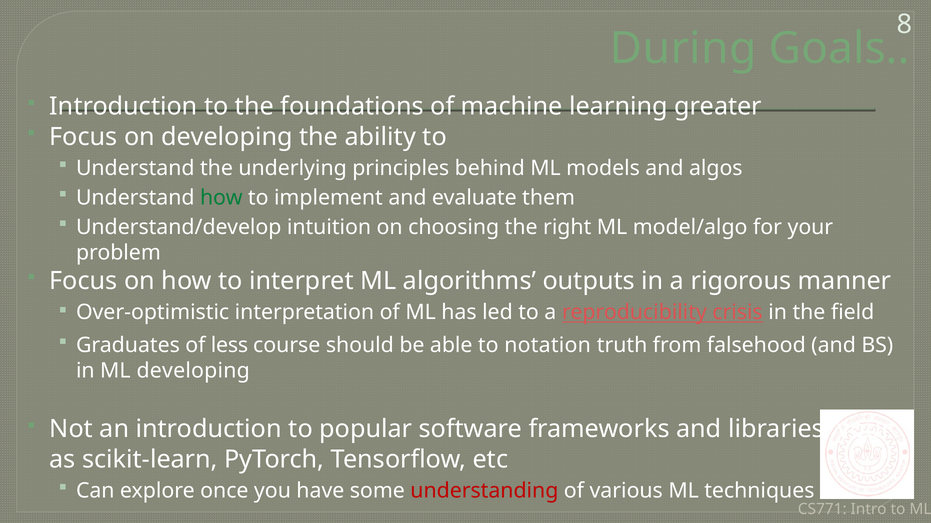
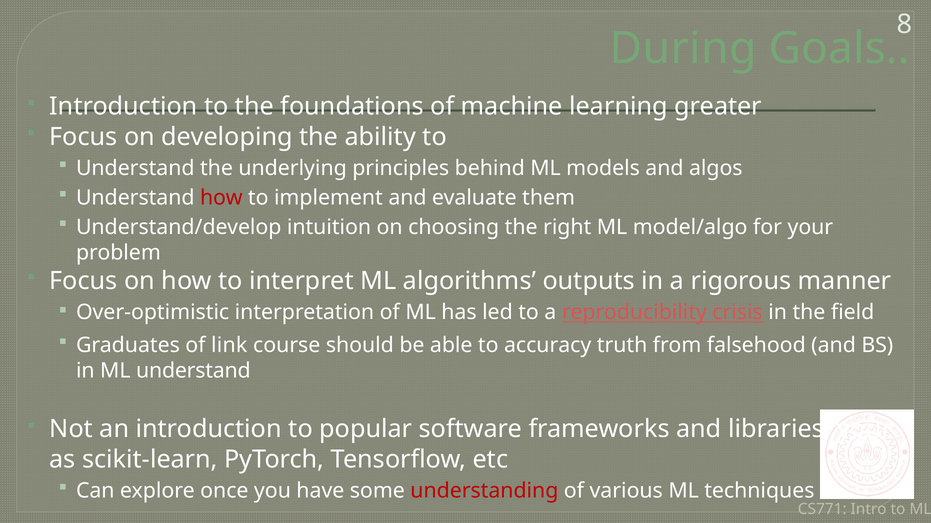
how colour: green -> red (221, 198)
less: less -> link (229, 346)
notation: notation -> accuracy (548, 346)
ML developing: developing -> understand (193, 371)
